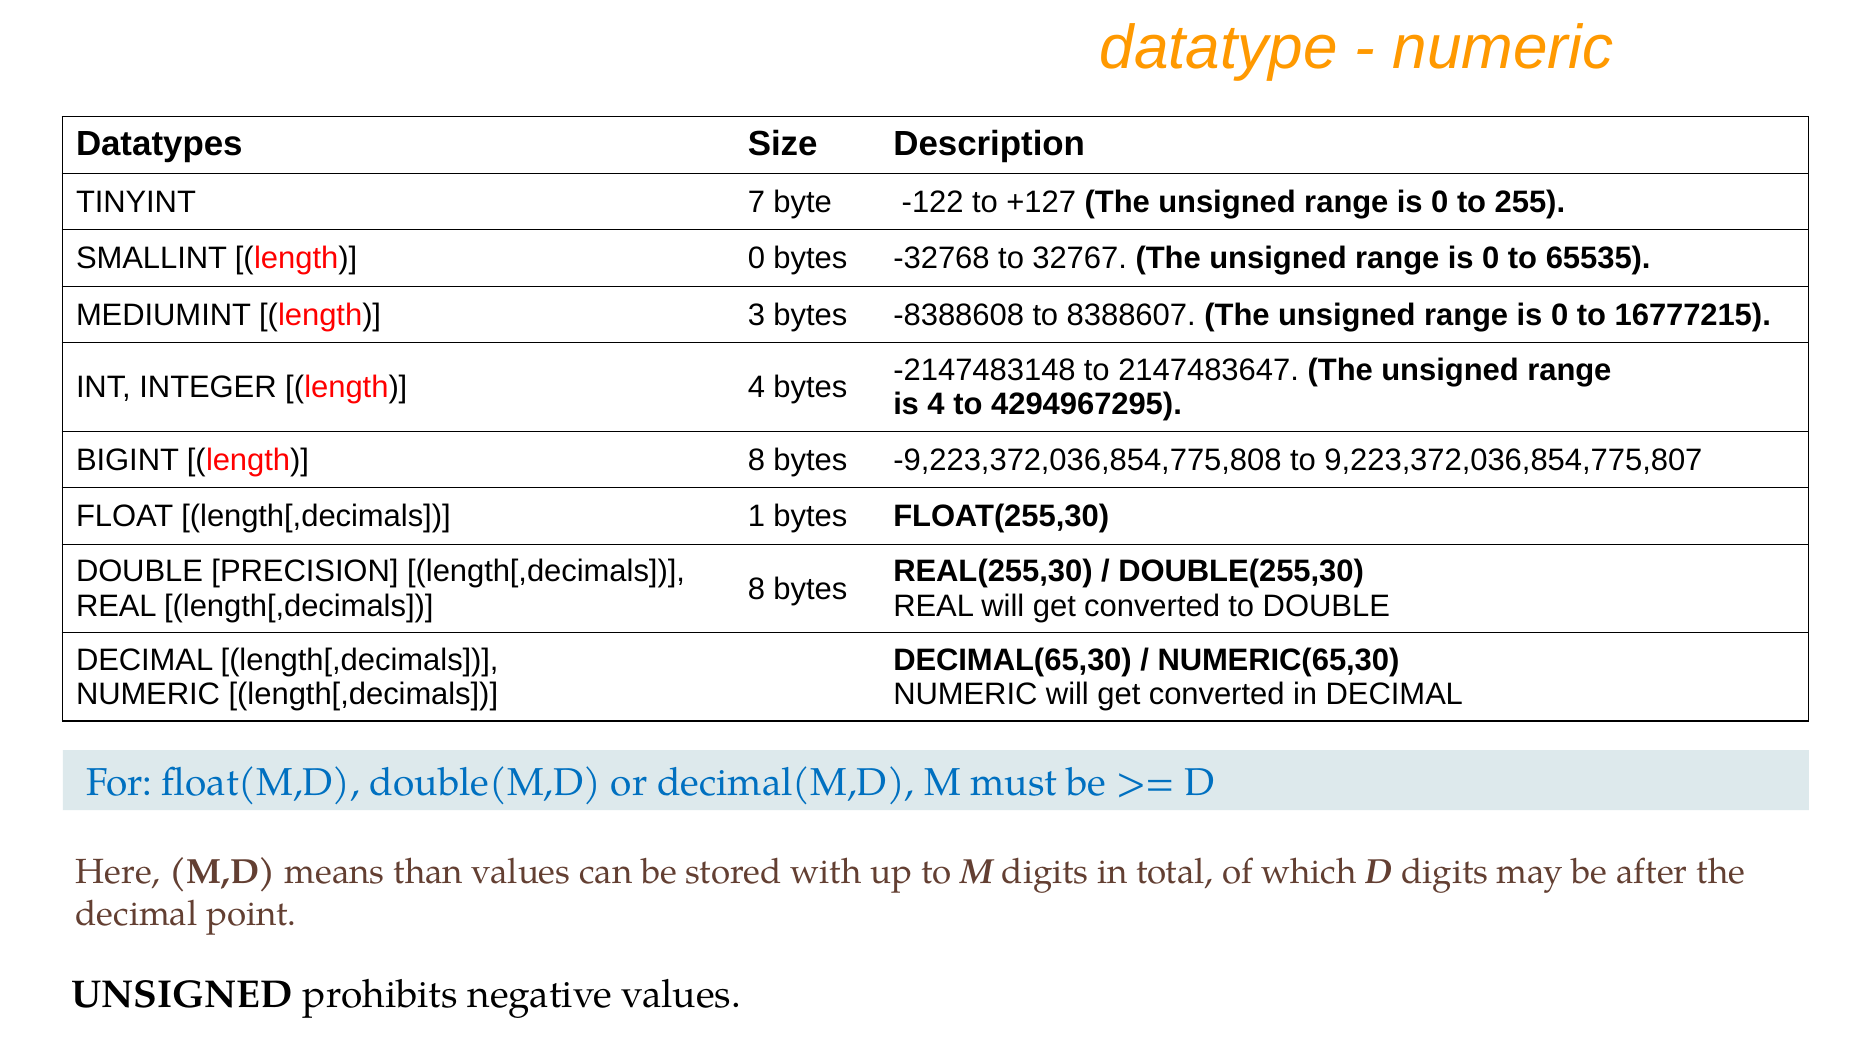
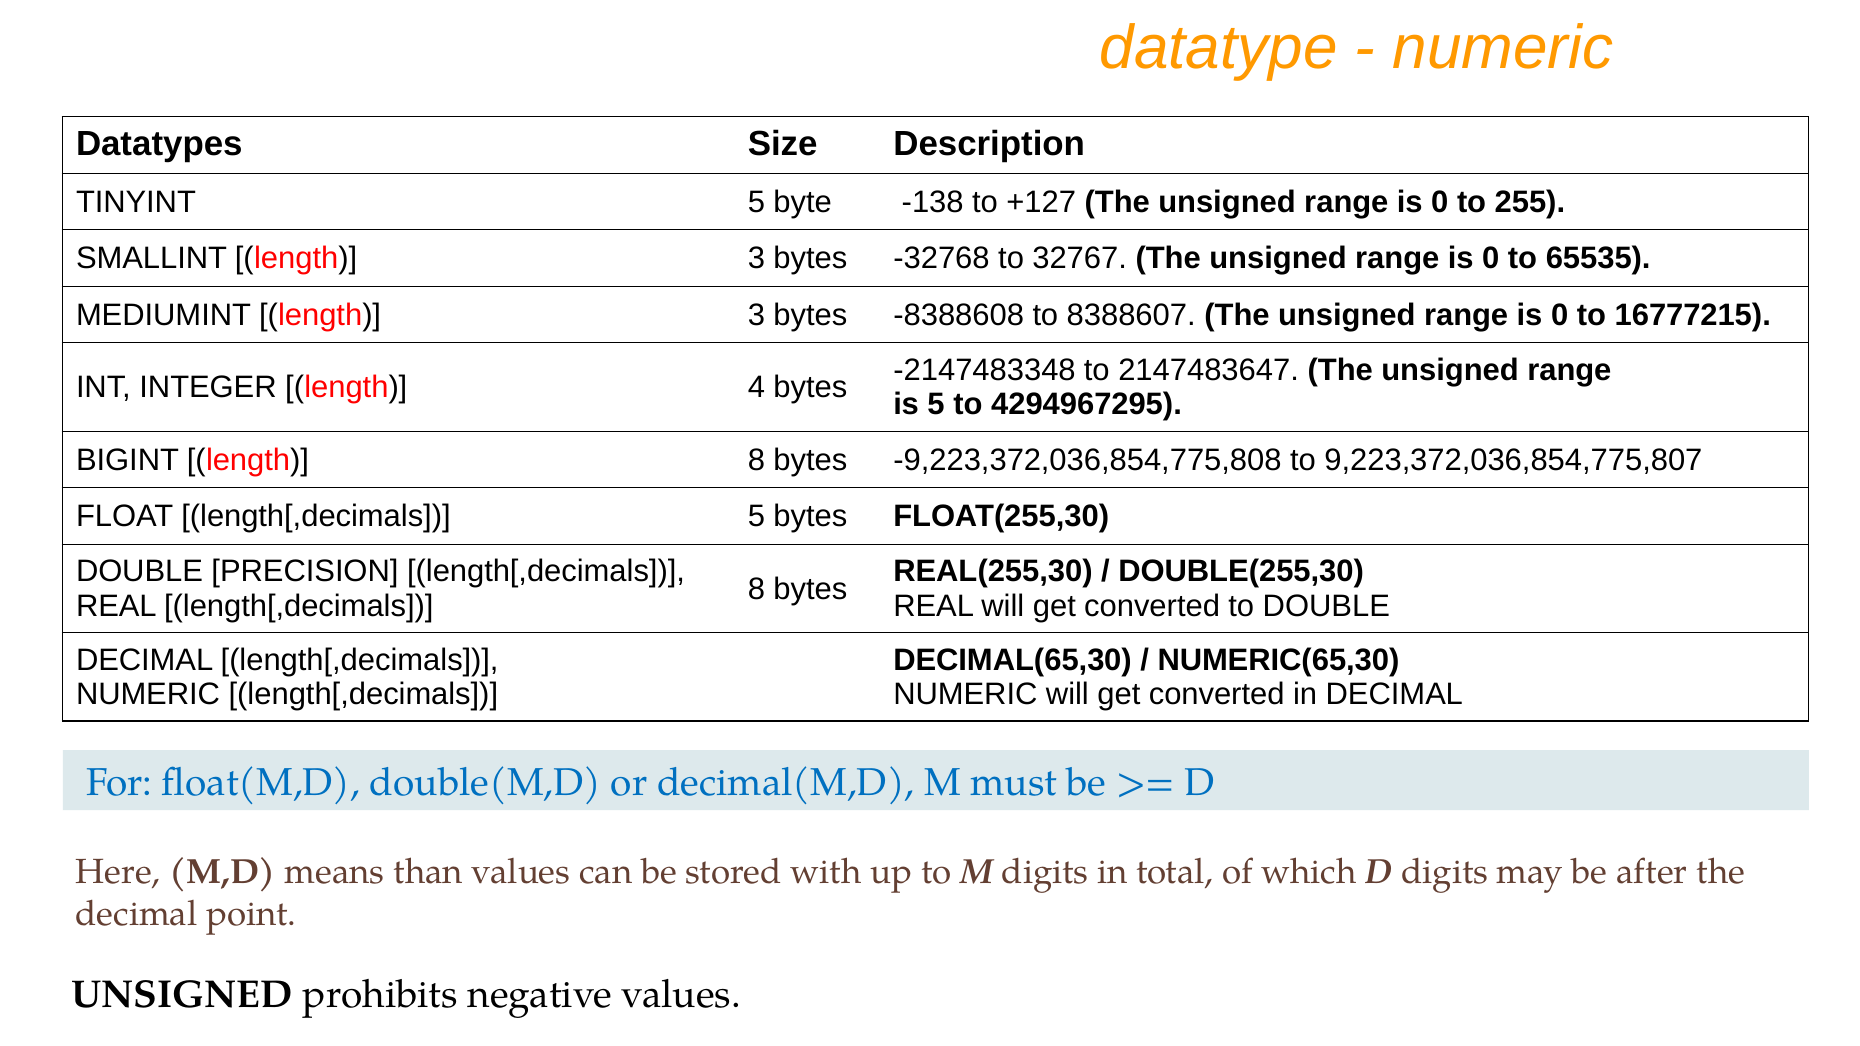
TINYINT 7: 7 -> 5 (756, 202)
-122: -122 -> -138 (933, 202)
SMALLINT length 0: 0 -> 3 (756, 259)
-2147483148: -2147483148 -> -2147483348 (985, 370)
is 4: 4 -> 5 (936, 405)
length[,decimals 1: 1 -> 5 (756, 517)
